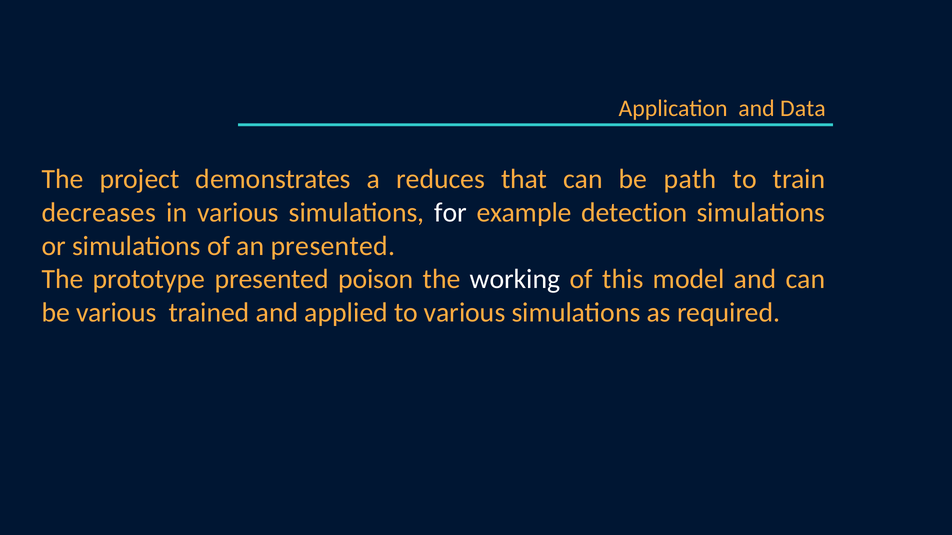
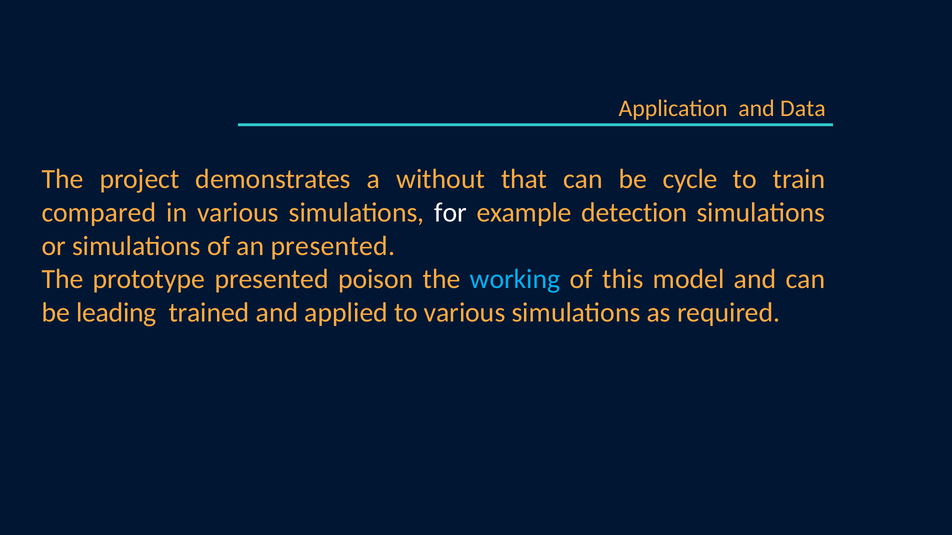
reduces: reduces -> without (441, 179)
path: path -> cycle (690, 179)
decreases: decreases -> compared (99, 213)
working colour: white -> light blue (515, 279)
be various: various -> leading (116, 313)
